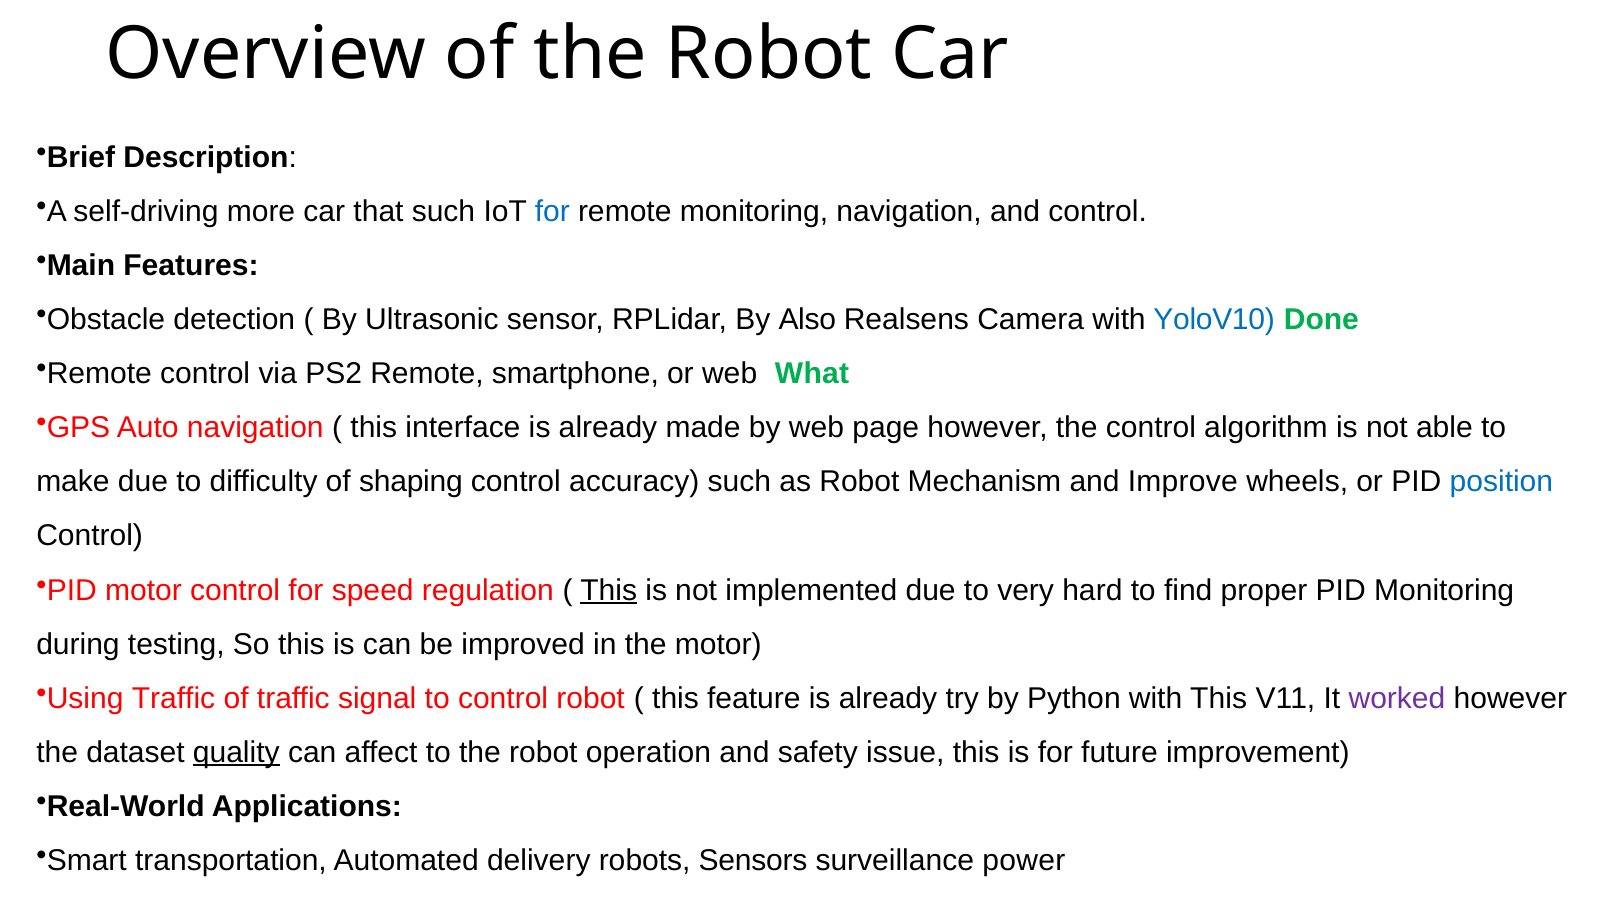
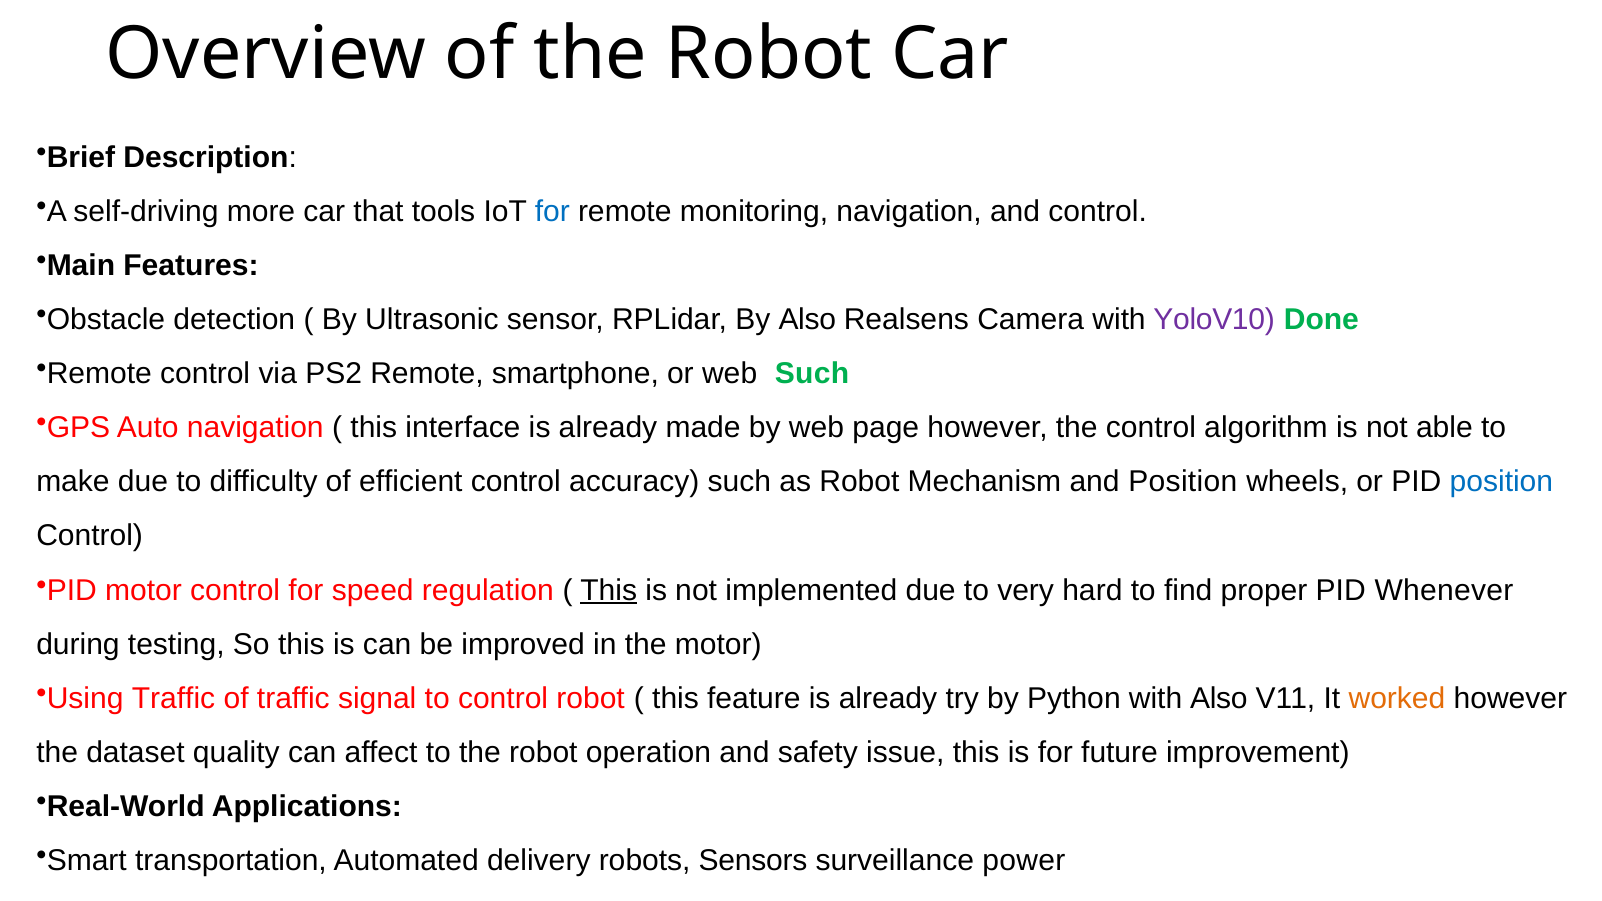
that such: such -> tools (443, 212)
YoloV10 colour: blue -> purple (1214, 320)
web What: What -> Such (812, 374)
shaping: shaping -> efficient (411, 482)
and Improve: Improve -> Position (1183, 482)
PID Monitoring: Monitoring -> Whenever (1444, 590)
with This: This -> Also (1219, 698)
worked colour: purple -> orange (1397, 698)
quality underline: present -> none (236, 752)
